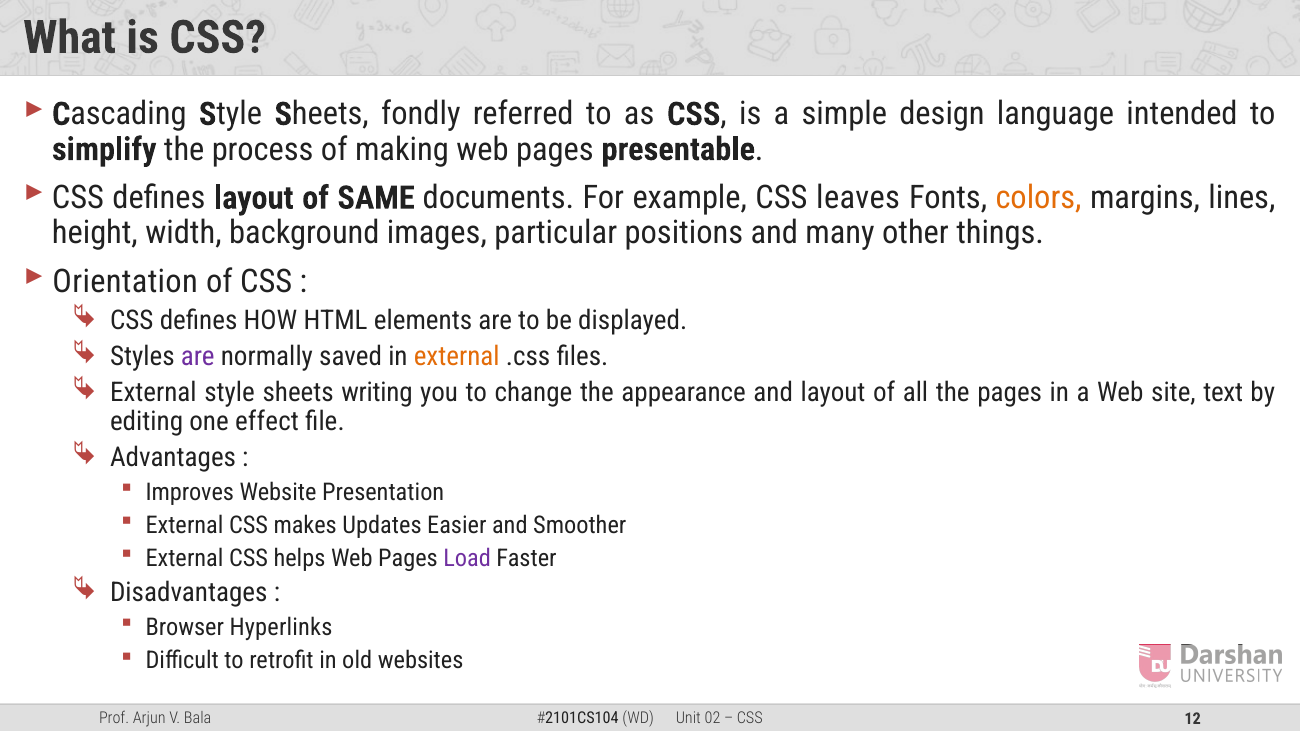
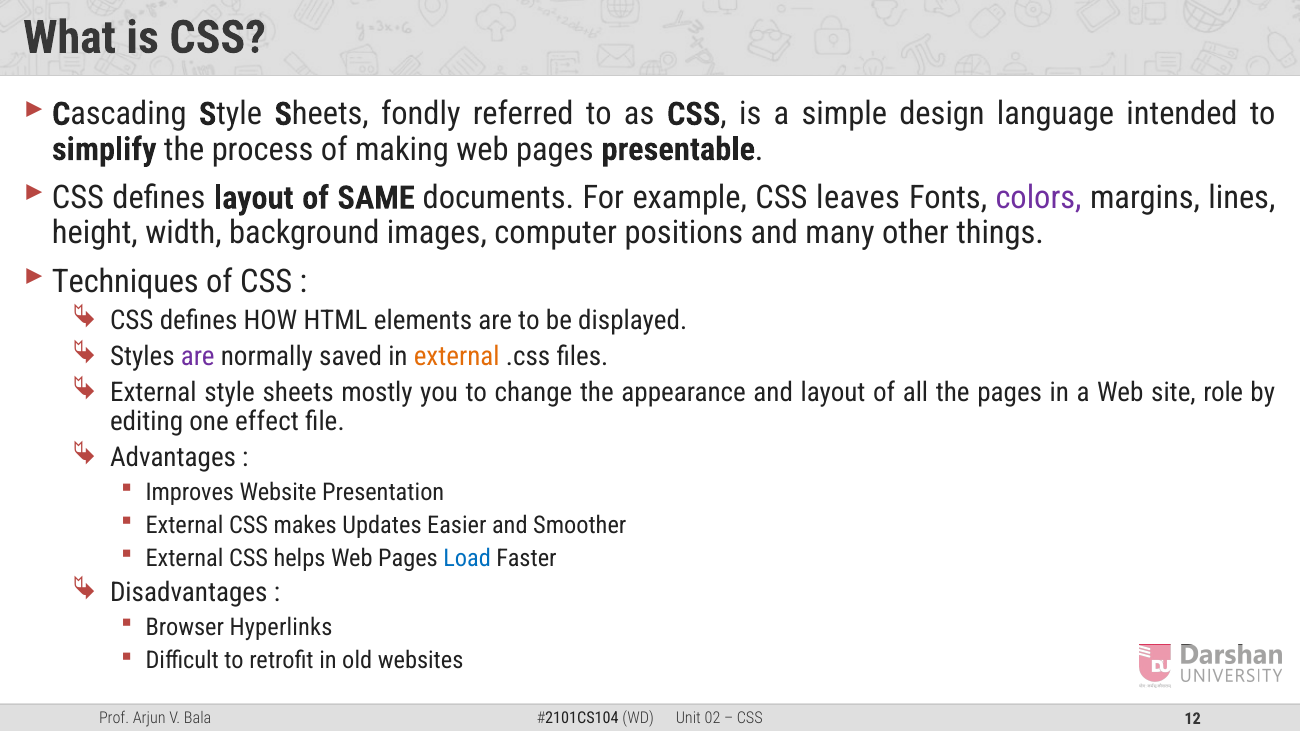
colors colour: orange -> purple (1039, 198)
particular: particular -> computer (556, 233)
Orientation: Orientation -> Techniques (125, 282)
writing: writing -> mostly (377, 393)
text: text -> role (1223, 393)
Load colour: purple -> blue (467, 559)
